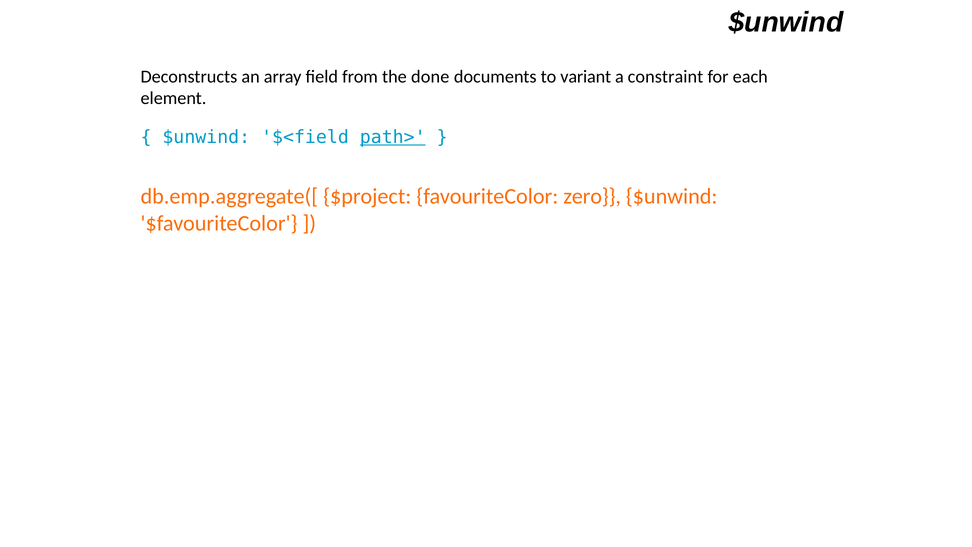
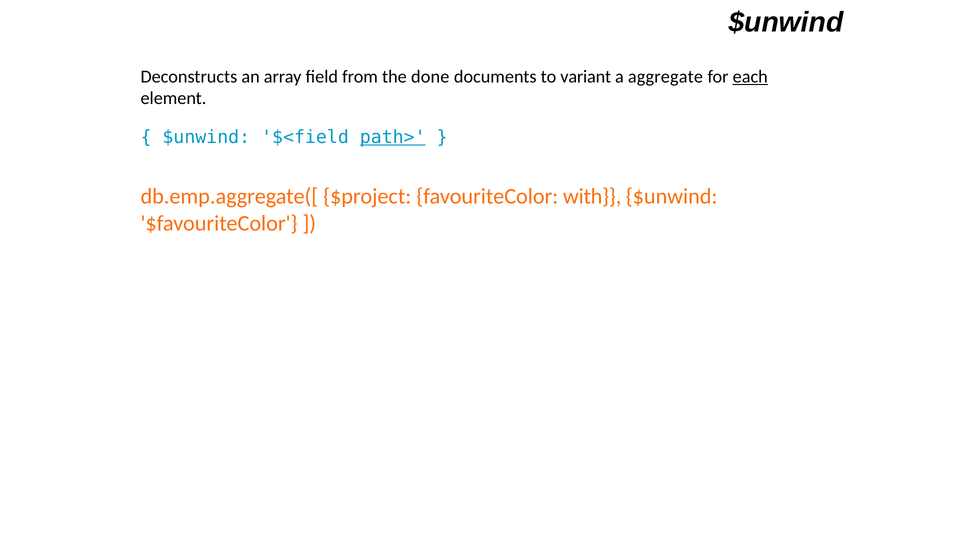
constraint: constraint -> aggregate (665, 77)
each underline: none -> present (750, 77)
zero: zero -> with (592, 196)
